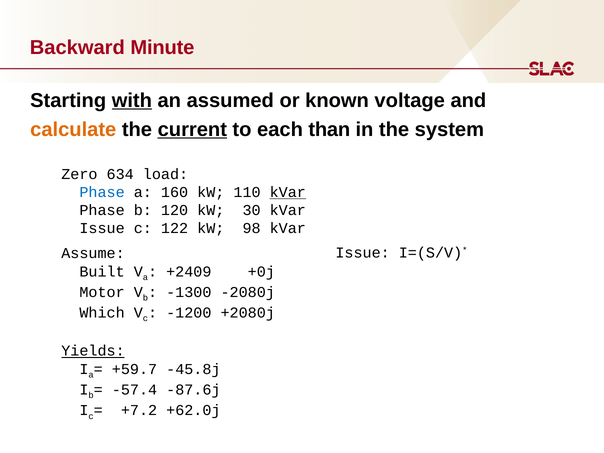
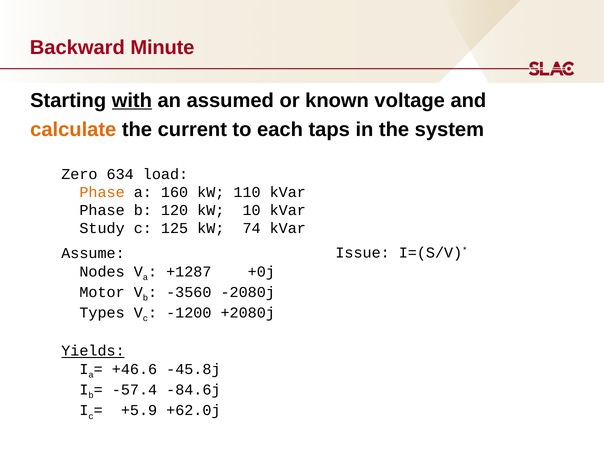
current underline: present -> none (192, 129)
than: than -> taps (329, 129)
Phase colour: blue -> orange (102, 192)
kVar underline: present -> none (288, 192)
30: 30 -> 10 (252, 210)
Issue: Issue -> Study (102, 228)
122: 122 -> 125 (175, 228)
98: 98 -> 74 (252, 228)
Built: Built -> Nodes (102, 272)
+2409: +2409 -> +1287 (189, 272)
-1300: -1300 -> -3560 (189, 292)
Which: Which -> Types (102, 313)
+59.7: +59.7 -> +46.6 (134, 369)
-87.6j: -87.6j -> -84.6j (193, 390)
+7.2: +7.2 -> +5.9 (139, 410)
